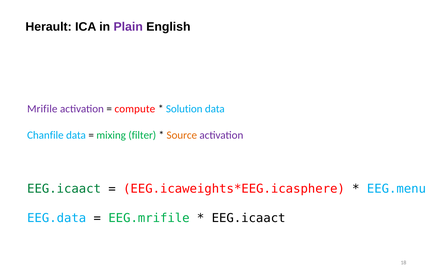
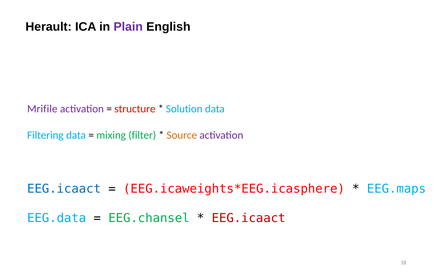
compute: compute -> structure (135, 109)
Chanfile: Chanfile -> Filtering (45, 136)
EEG.icaact colour: green -> blue (64, 189)
EEG.menu: EEG.menu -> EEG.maps (396, 189)
EEG.mrifile: EEG.mrifile -> EEG.chansel (149, 219)
EEG.icaact colour: black -> red (249, 219)
